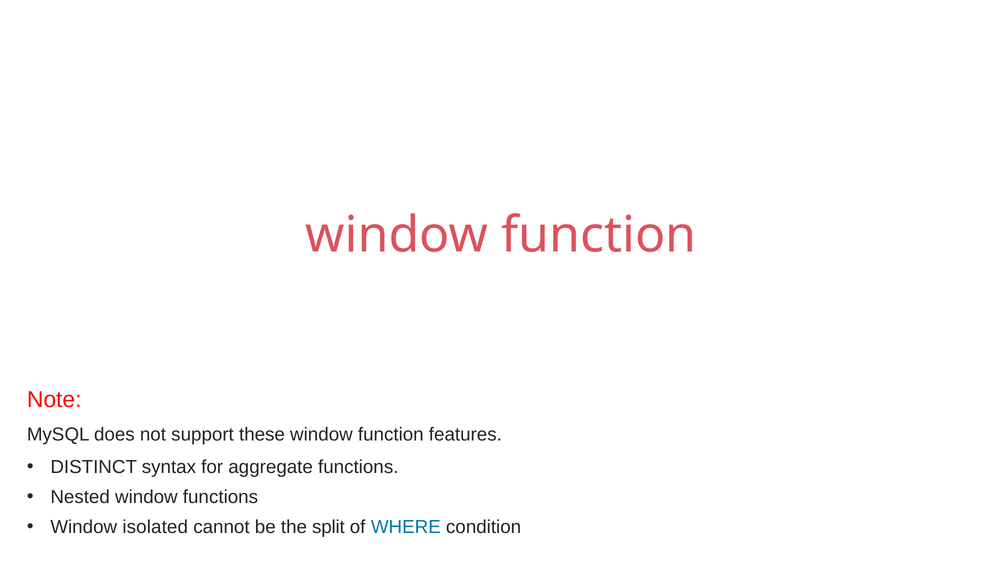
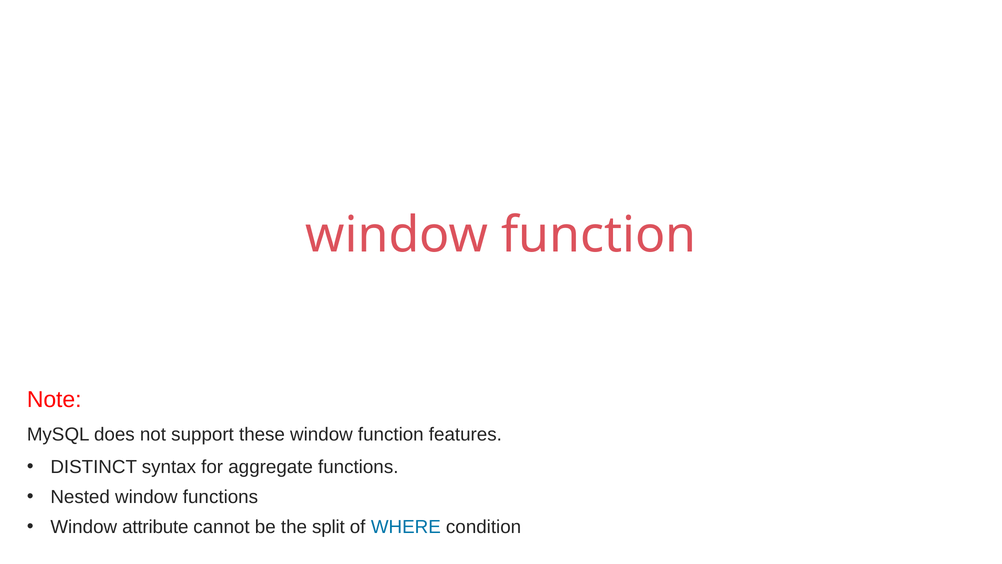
isolated: isolated -> attribute (155, 527)
